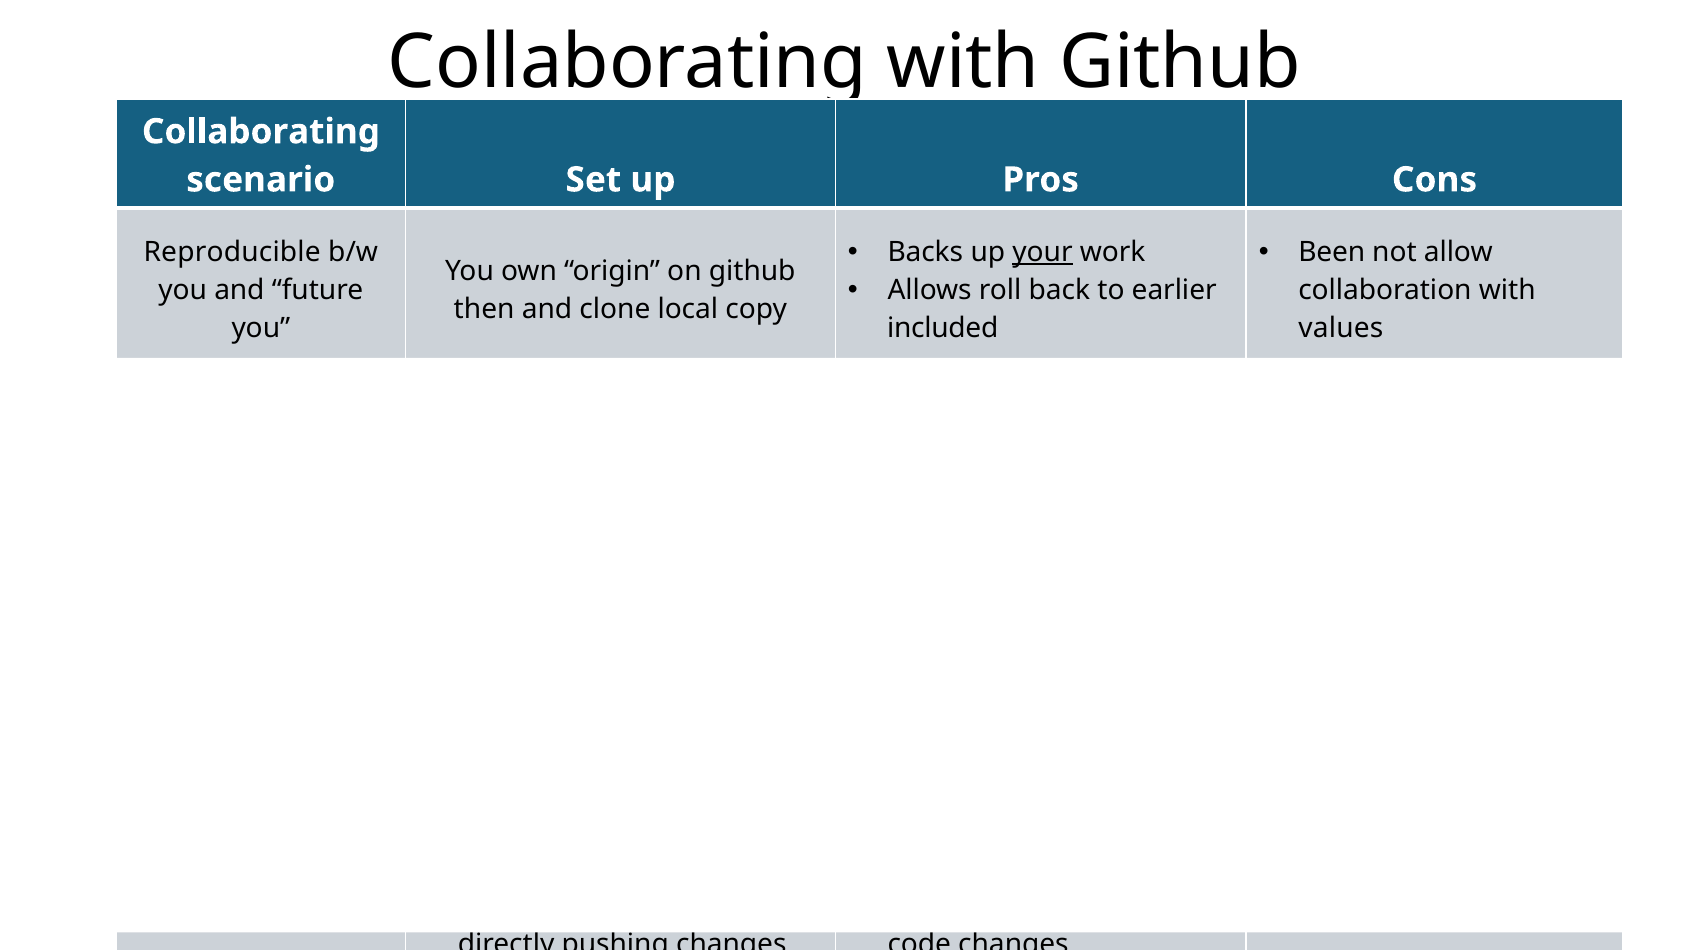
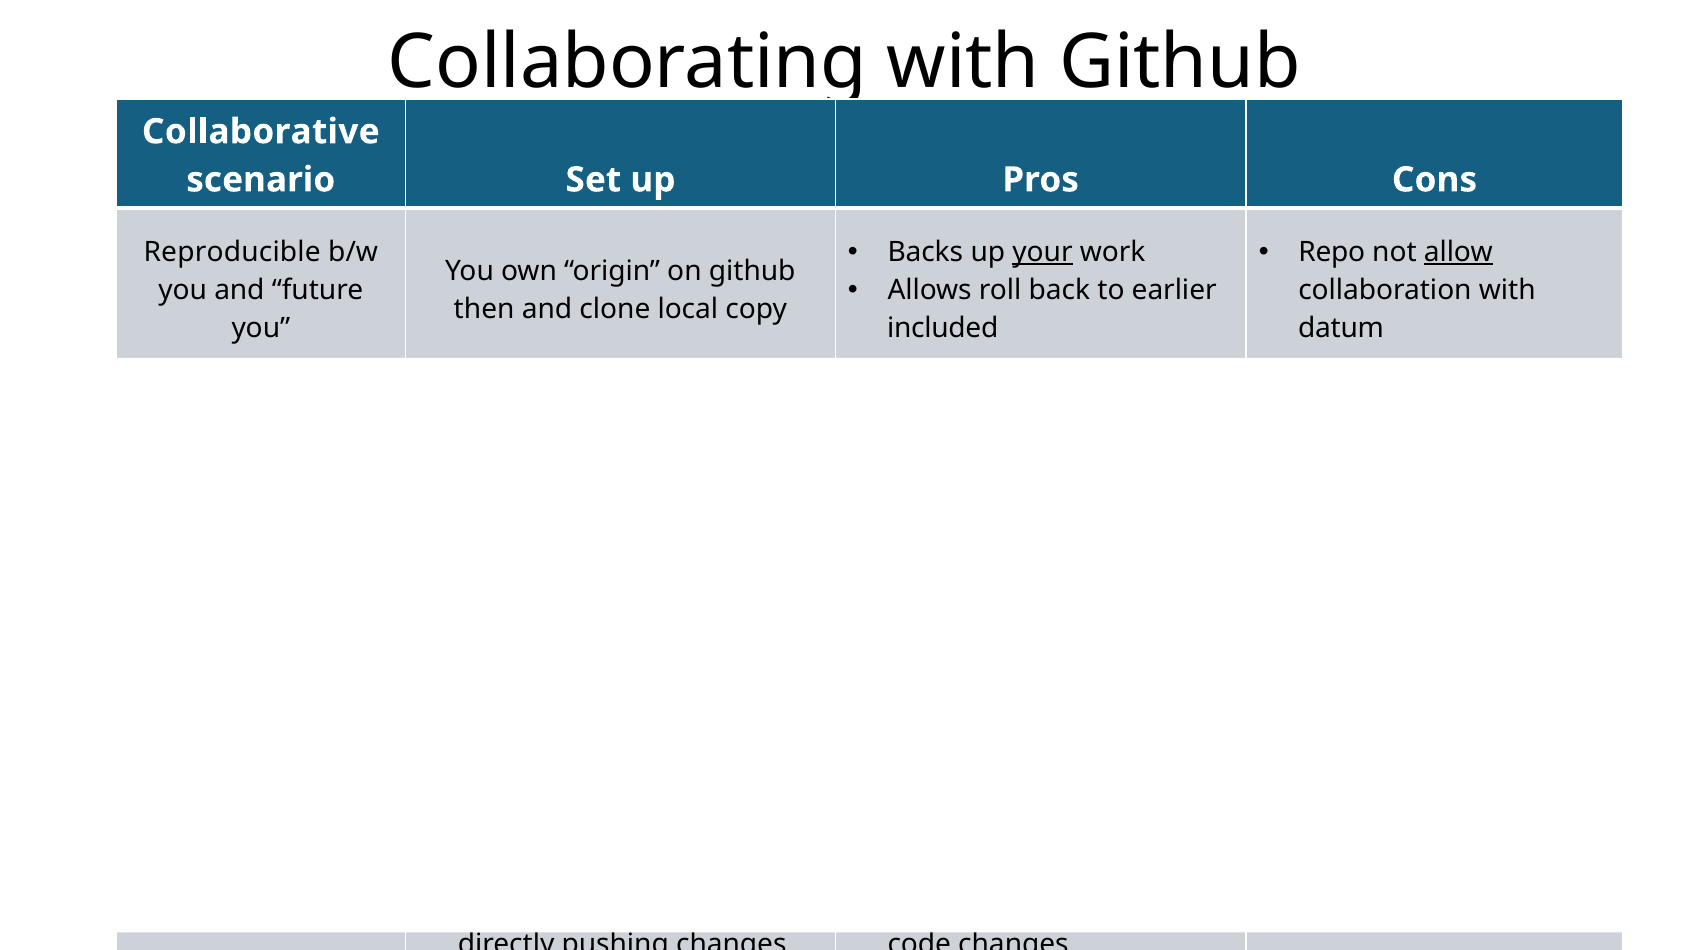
Collaborating: Collaborating -> Collaborative (261, 132)
Been: Been -> Repo (1332, 252)
allow underline: none -> present (1458, 252)
values: values -> datum (1341, 329)
